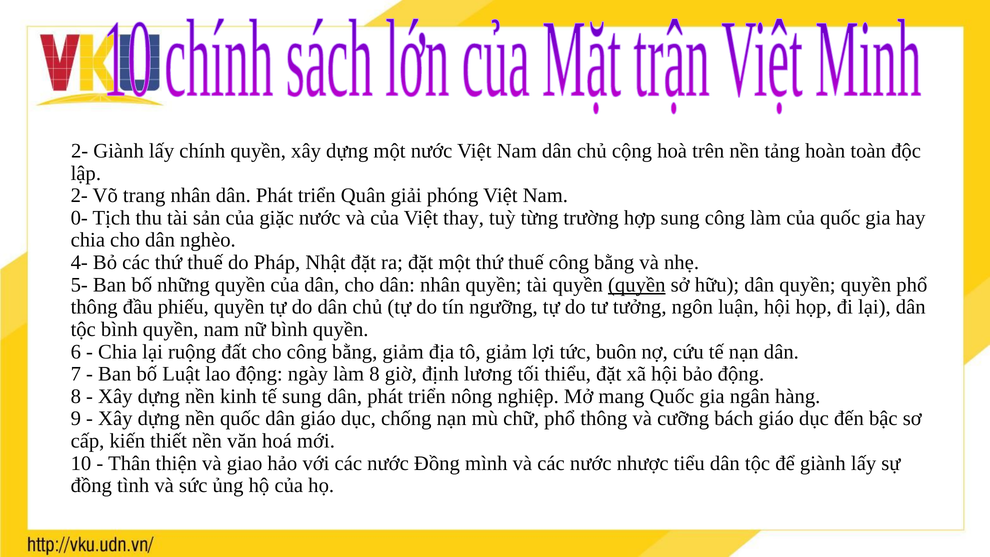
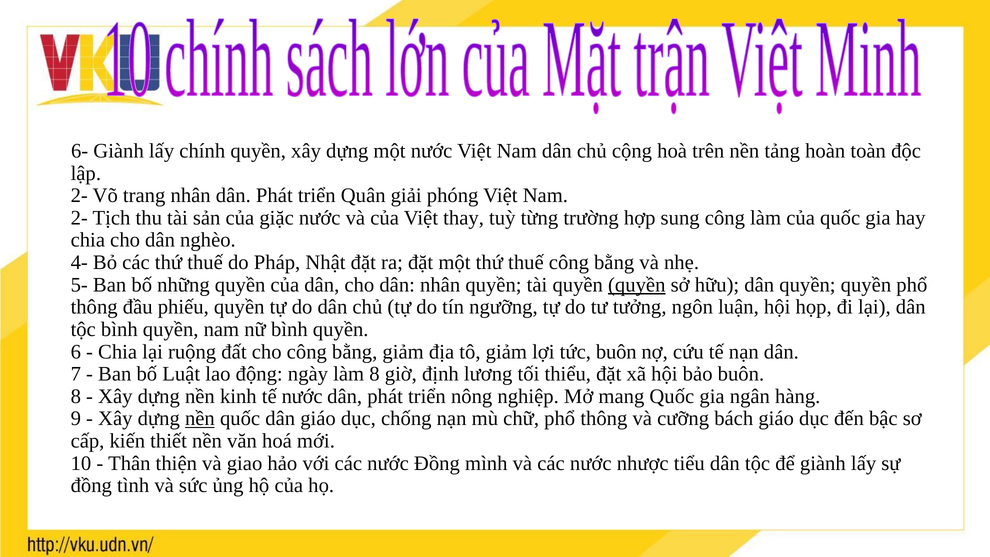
2-: 2- -> 6- (80, 151)
0-: 0- -> 2- (79, 218)
bảo động: động -> buôn (741, 374)
tế sung: sung -> nước (302, 396)
nền underline: none -> present (200, 419)
